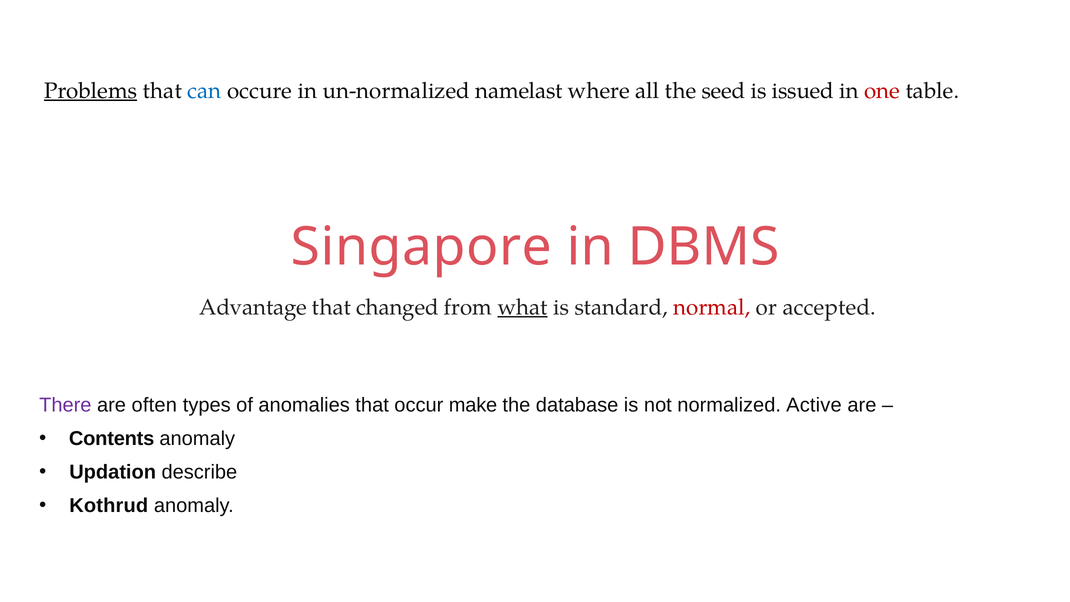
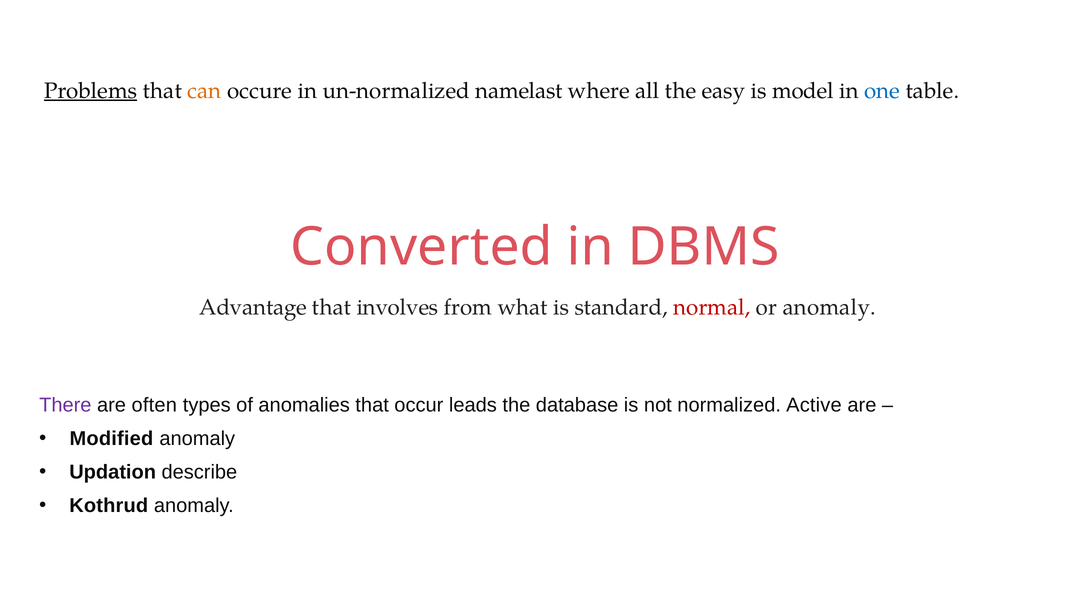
can colour: blue -> orange (204, 91)
seed: seed -> easy (723, 91)
issued: issued -> model (803, 91)
one colour: red -> blue (882, 91)
Singapore: Singapore -> Converted (422, 247)
changed: changed -> involves (397, 307)
what underline: present -> none (523, 307)
or accepted: accepted -> anomaly (829, 307)
make: make -> leads (473, 405)
Contents: Contents -> Modified (111, 439)
